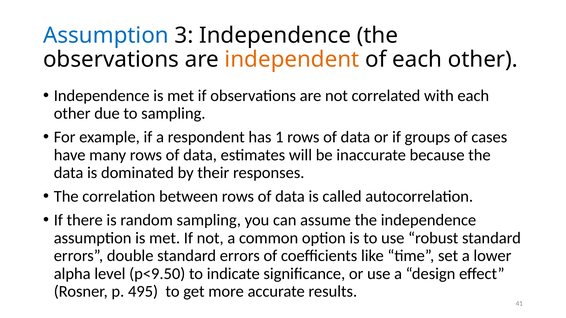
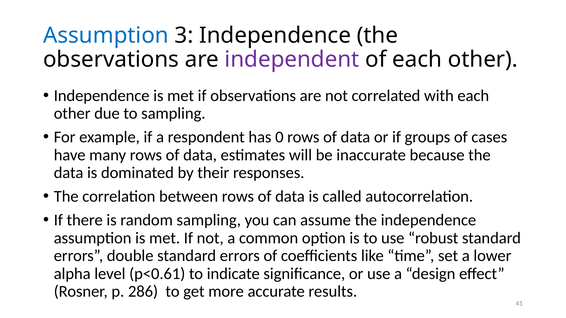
independent colour: orange -> purple (292, 60)
1: 1 -> 0 (279, 137)
p<9.50: p<9.50 -> p<0.61 (157, 274)
495: 495 -> 286 (143, 292)
